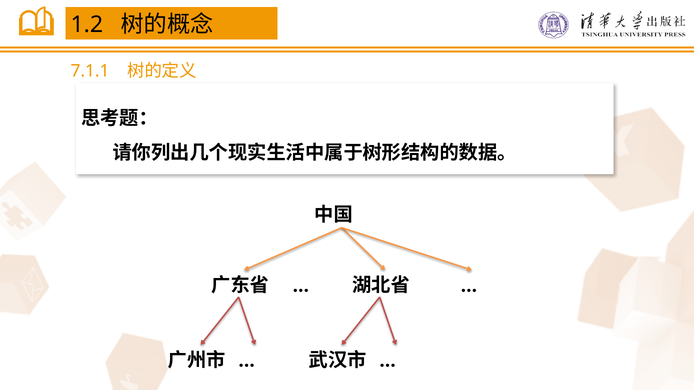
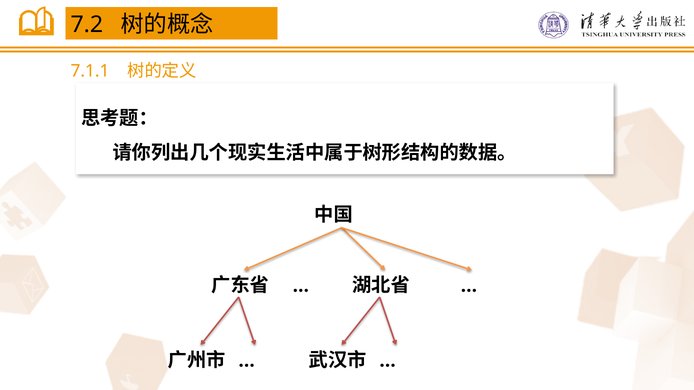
1.2: 1.2 -> 7.2 (87, 25)
